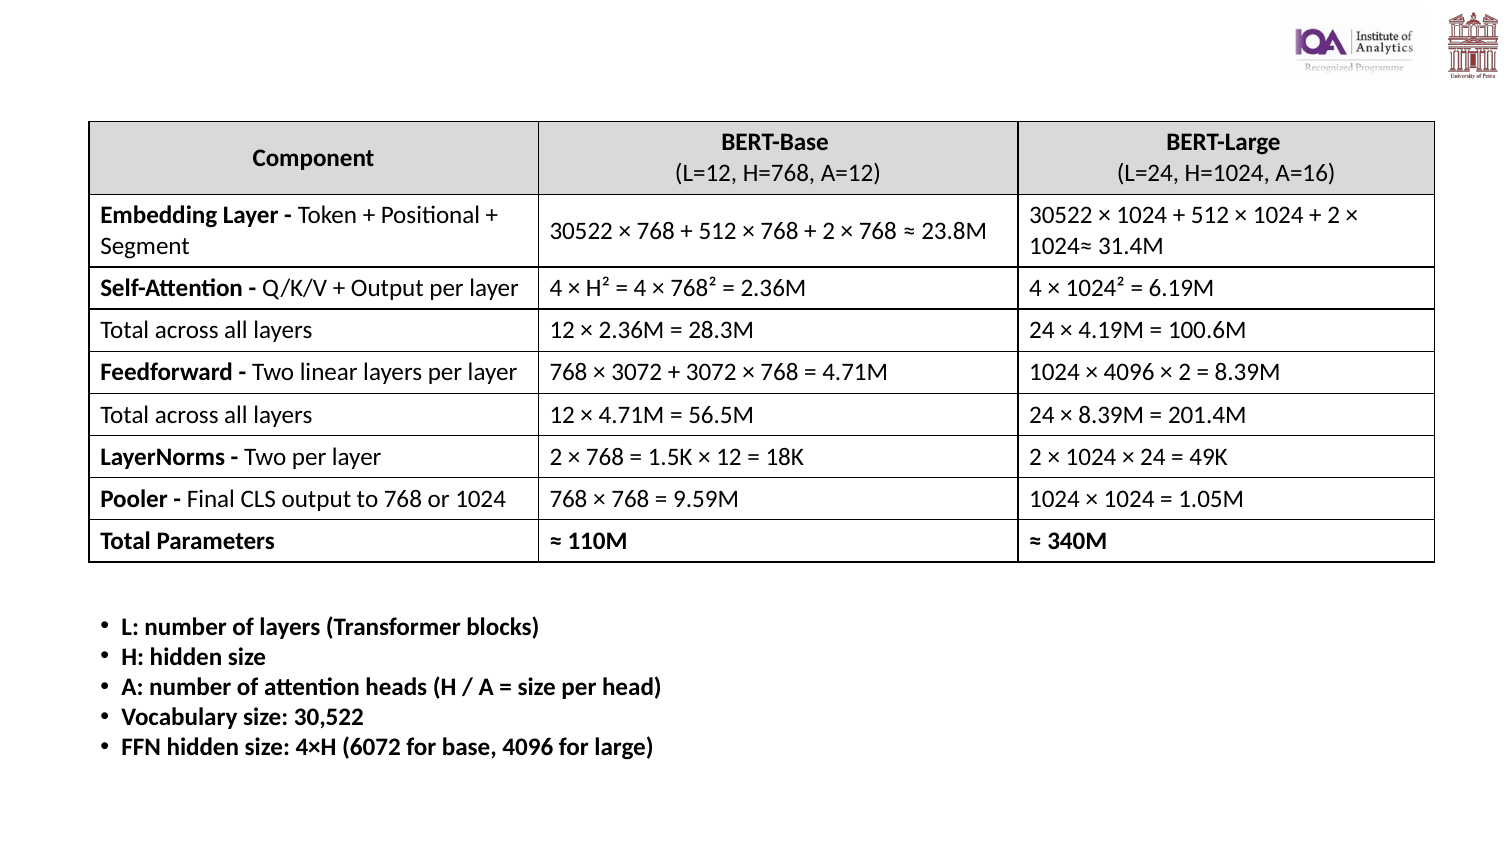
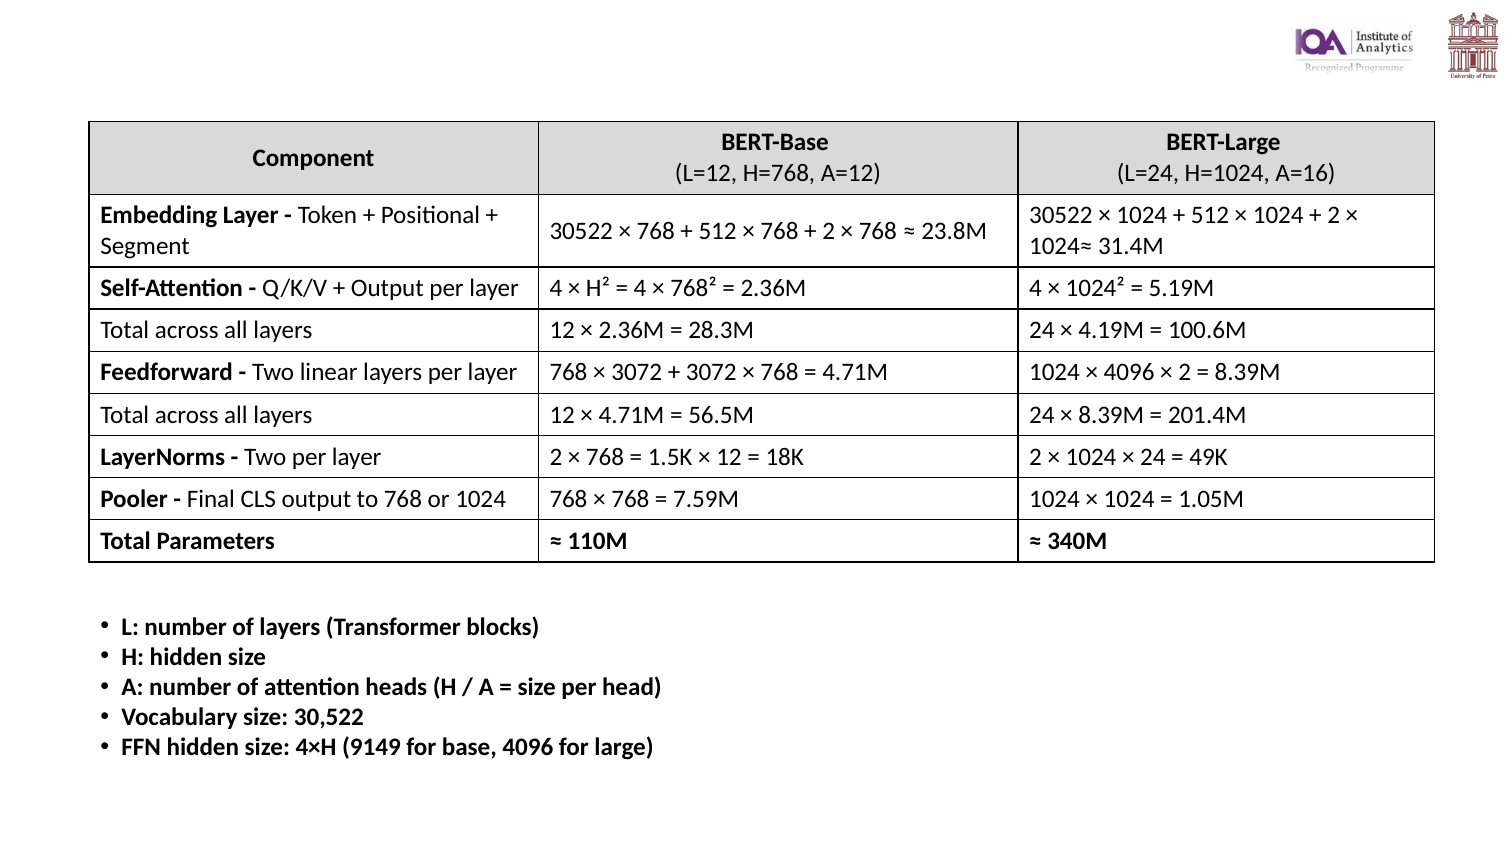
6.19M: 6.19M -> 5.19M (1182, 288)
9.59M: 9.59M -> 7.59M (706, 499)
6072: 6072 -> 9149 (371, 747)
